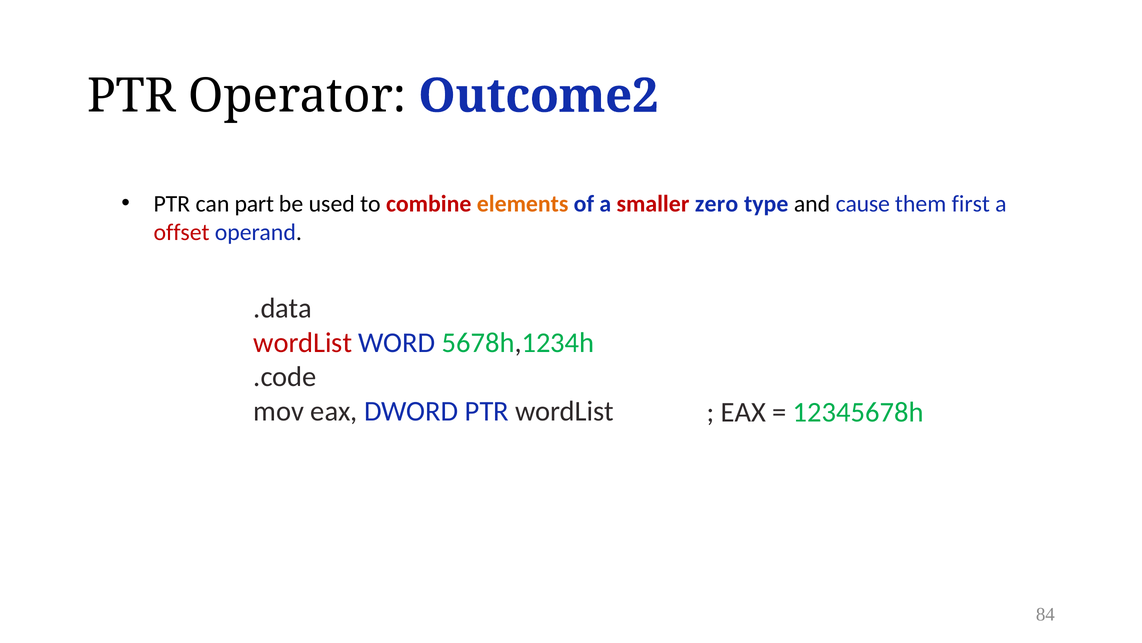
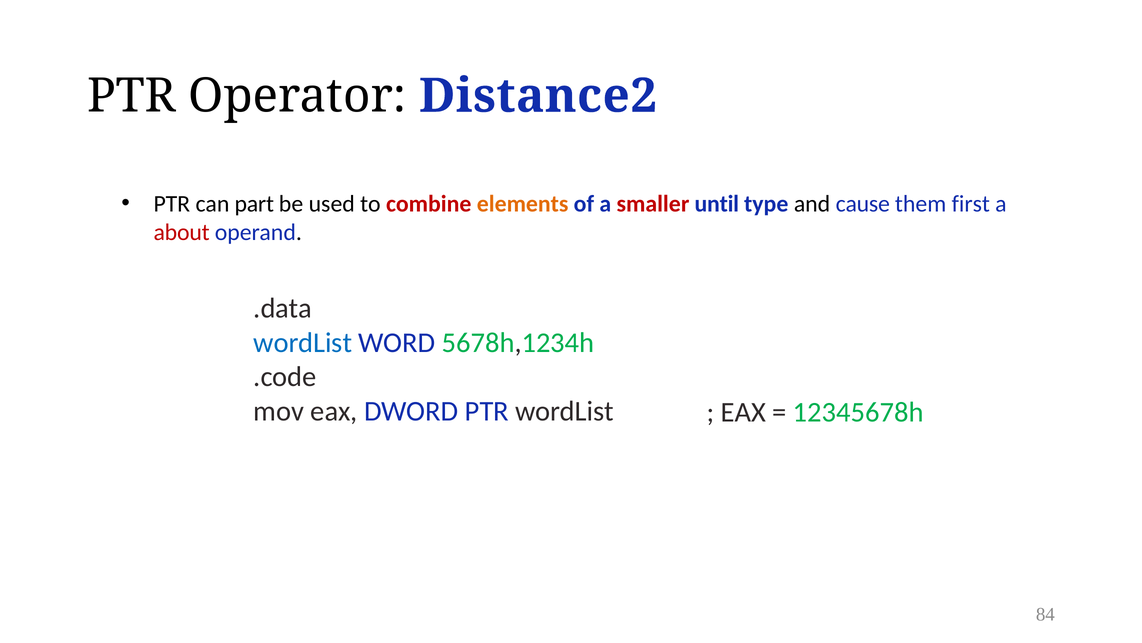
Outcome2: Outcome2 -> Distance2 (538, 96)
zero: zero -> until (717, 204)
offset: offset -> about (182, 232)
wordList colour: red -> blue (303, 342)
